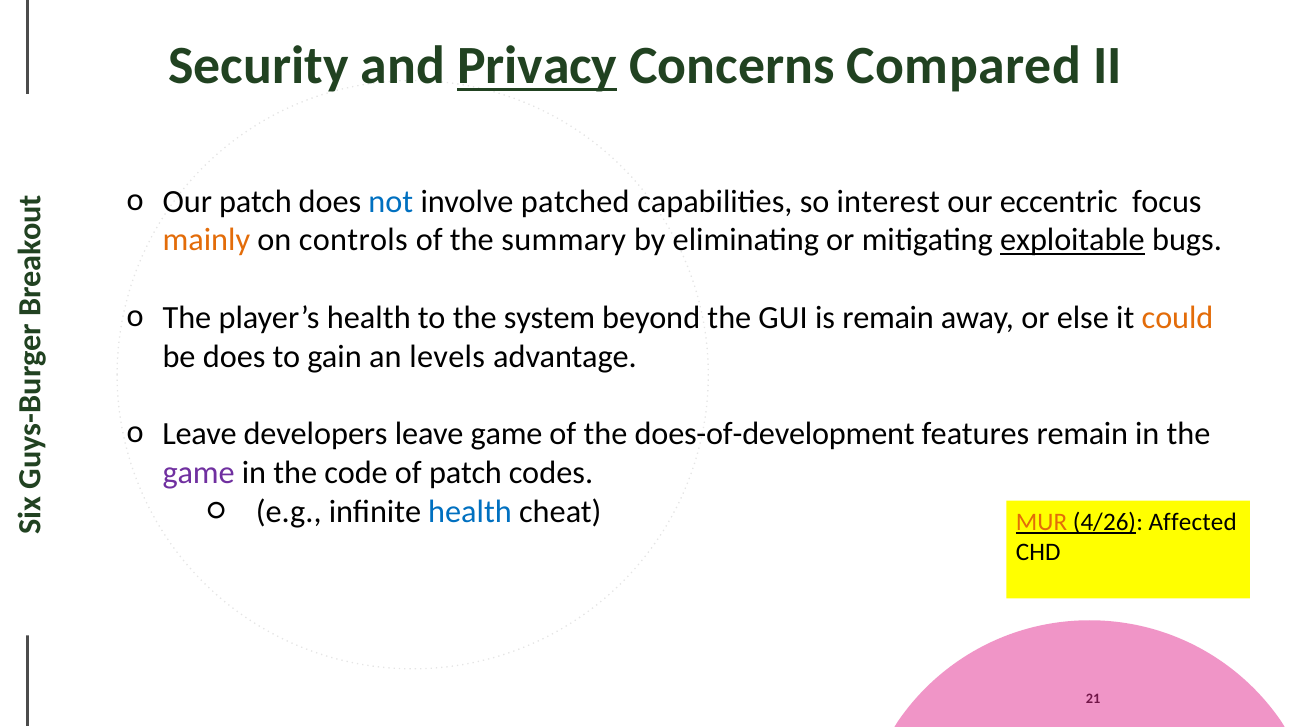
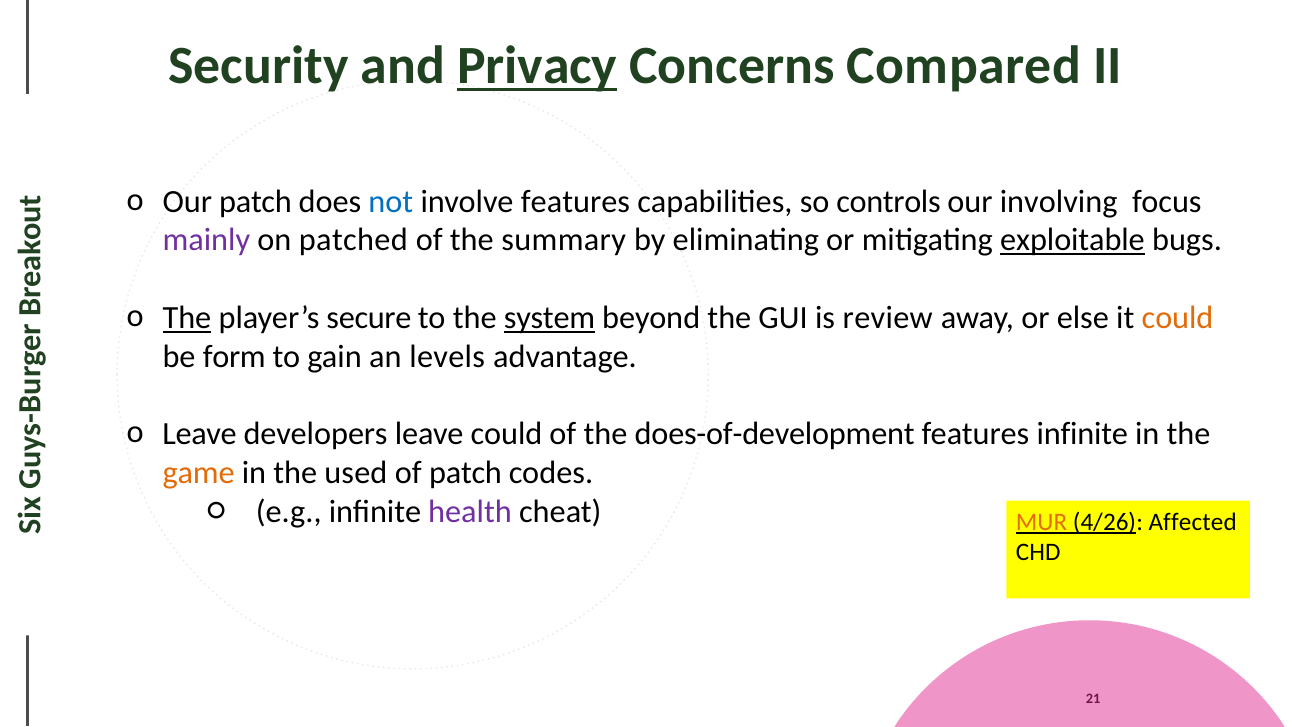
involve patched: patched -> features (575, 201)
interest: interest -> controls (888, 201)
eccentric: eccentric -> involving (1059, 201)
mainly colour: orange -> purple (206, 240)
controls: controls -> patched (353, 240)
The underline: none -> present (187, 318)
player’s health: health -> secure (369, 318)
system underline: none -> present (549, 318)
is remain: remain -> review (888, 318)
be does: does -> form (234, 356)
leave game: game -> could (506, 434)
features remain: remain -> infinite (1082, 434)
game colour: purple -> orange (199, 473)
code: code -> used (356, 473)
health colour: blue -> purple (470, 511)
